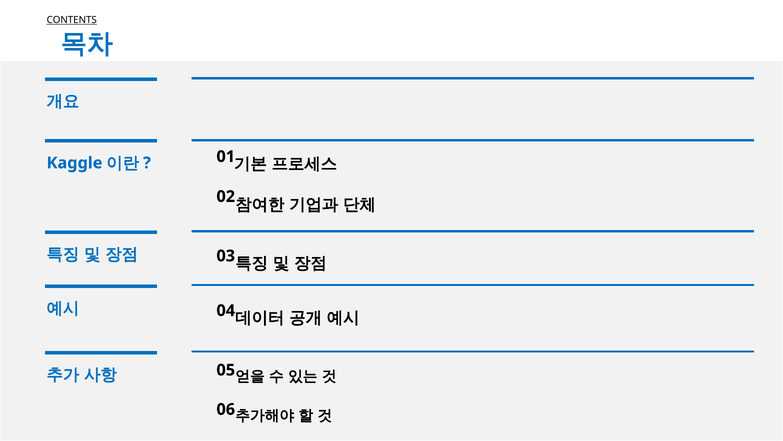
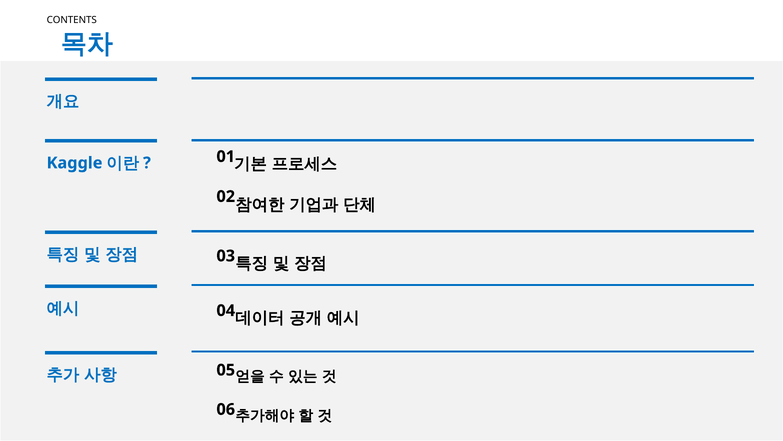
CONTENTS underline: present -> none (72, 20)
